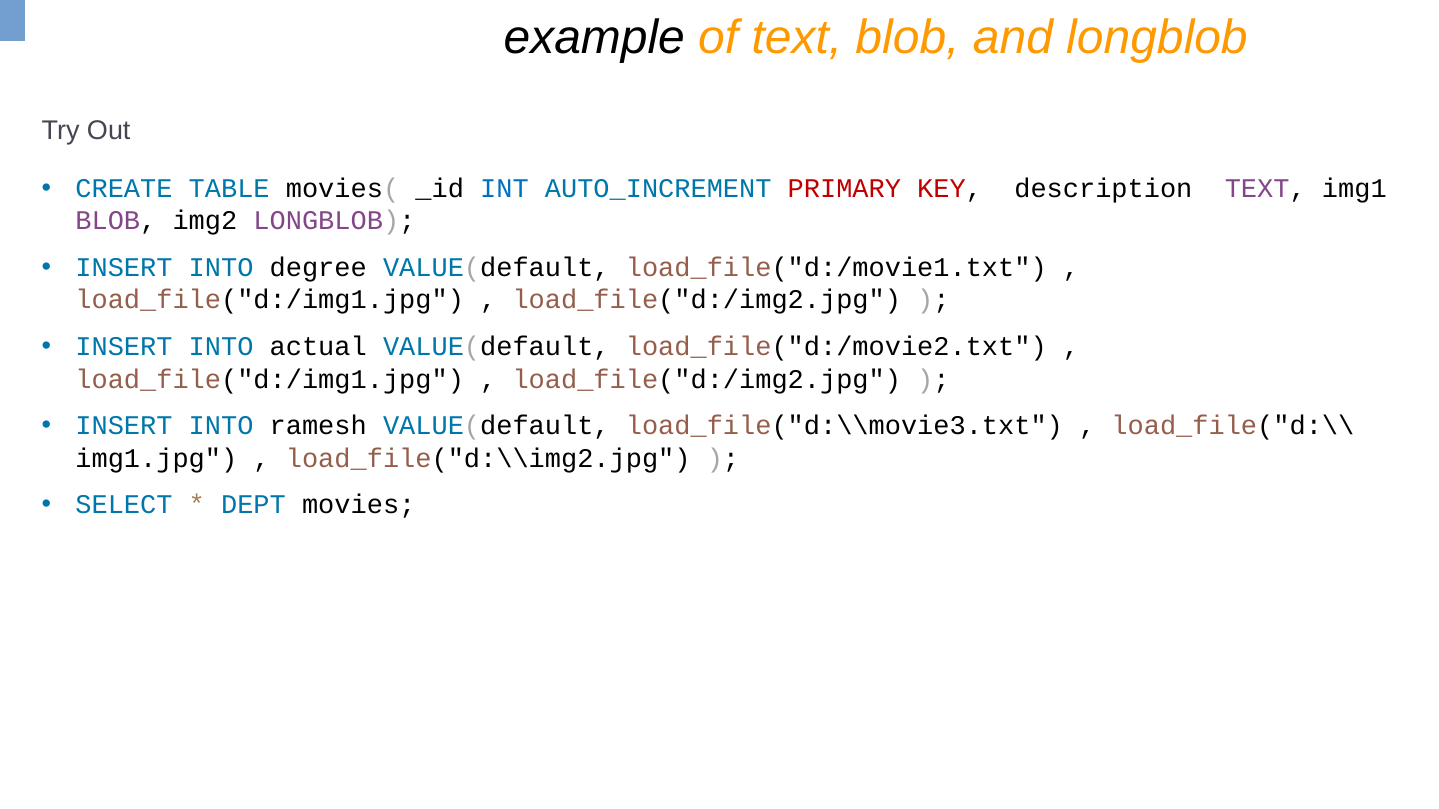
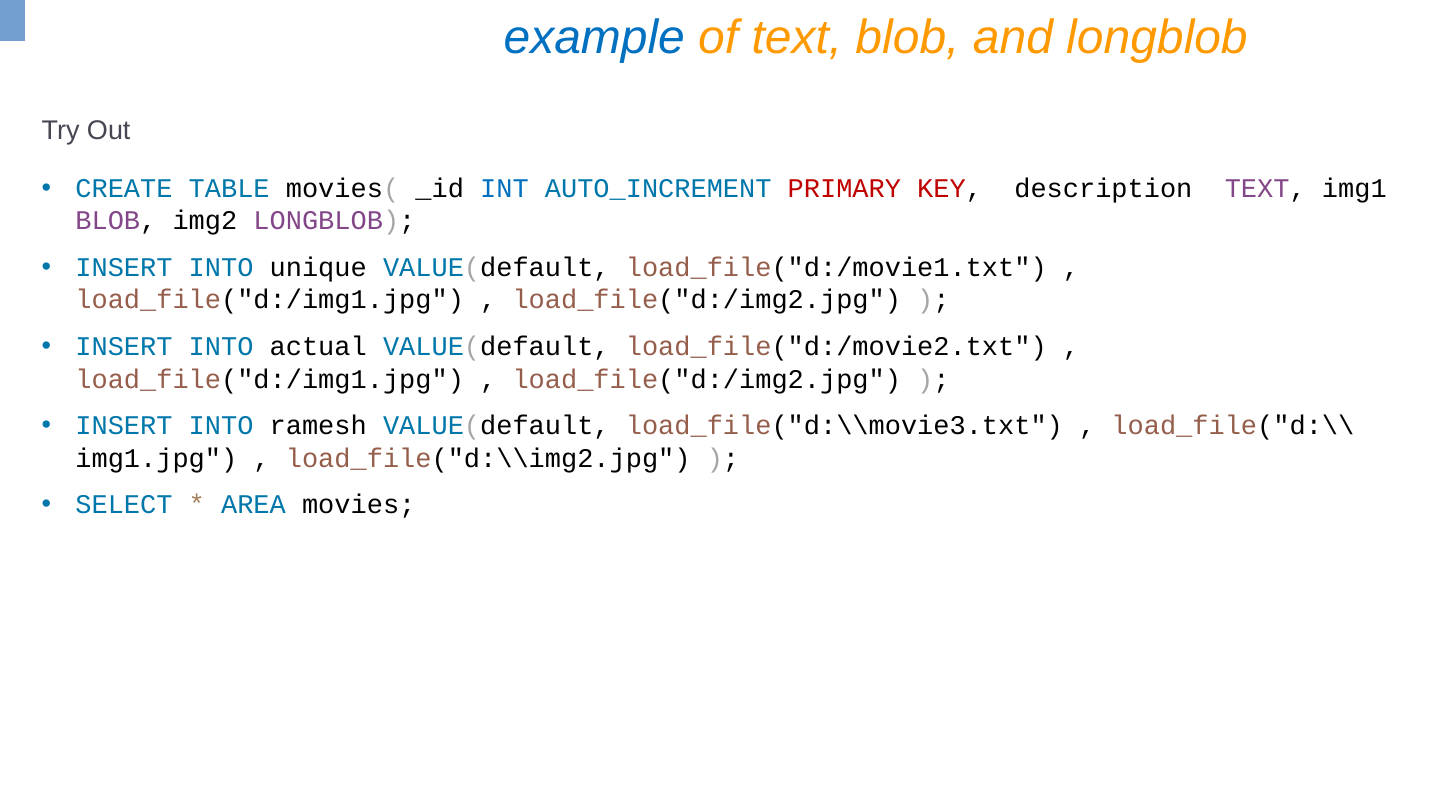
example colour: black -> blue (594, 37)
degree: degree -> unique (318, 268)
DEPT: DEPT -> AREA (253, 505)
